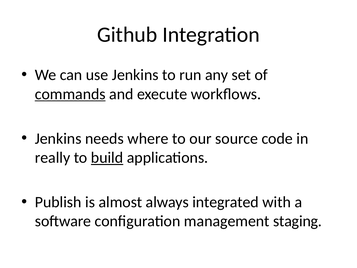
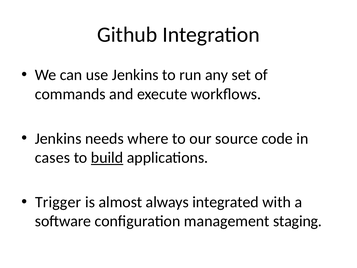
commands underline: present -> none (70, 94)
really: really -> cases (52, 157)
Publish: Publish -> Trigger (58, 202)
